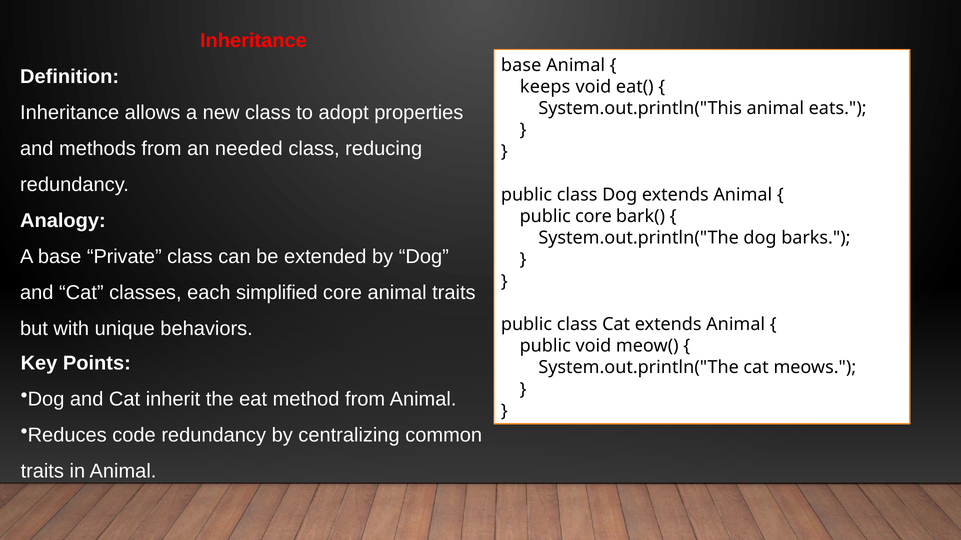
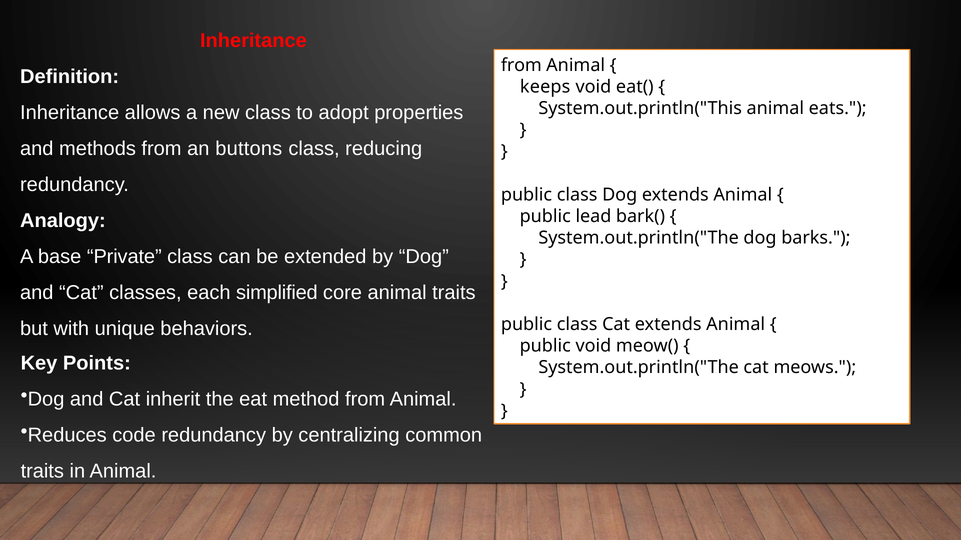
base: base -> from (521, 65)
needed: needed -> buttons (249, 149)
public core: core -> lead (593, 217)
